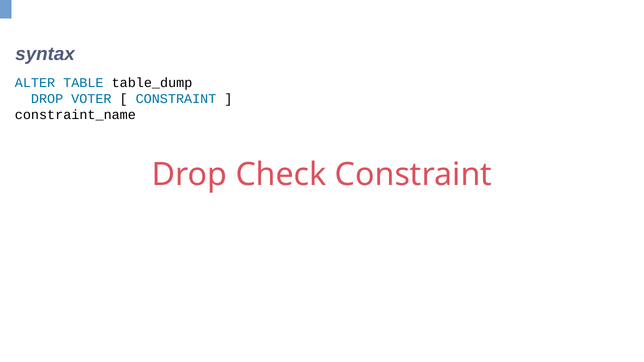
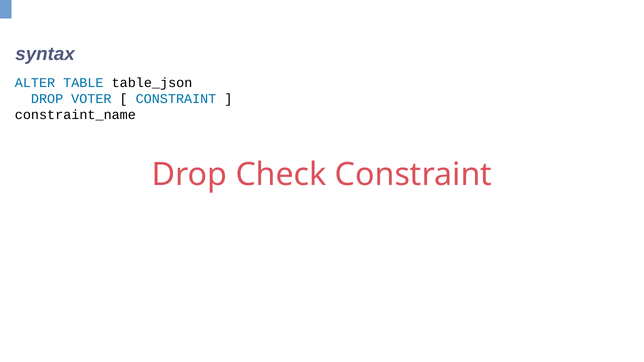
table_dump: table_dump -> table_json (152, 83)
